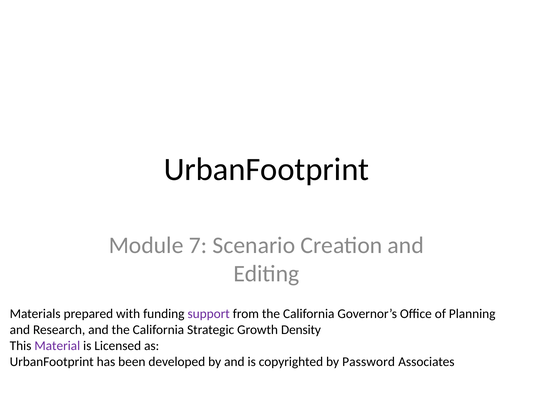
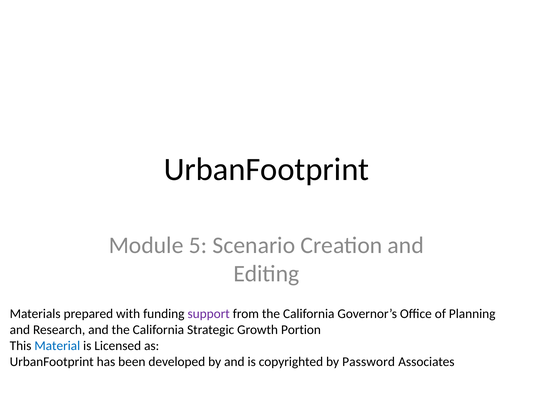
7: 7 -> 5 (198, 245)
Density: Density -> Portion (301, 330)
Material colour: purple -> blue (57, 346)
